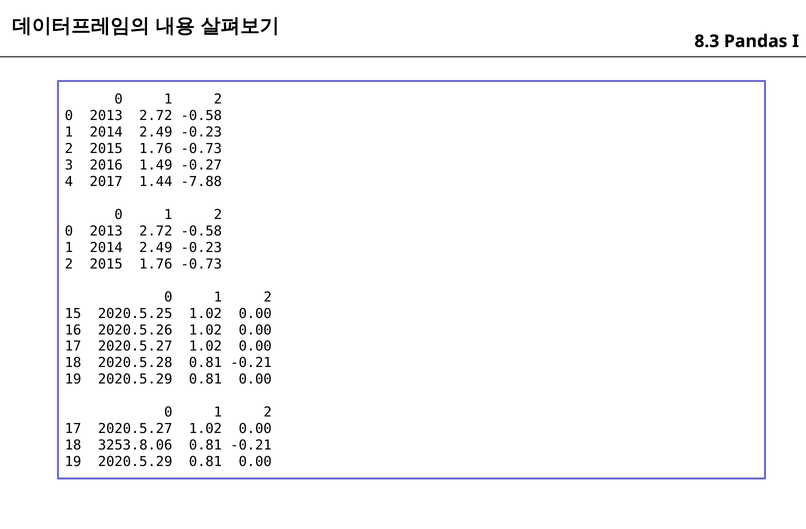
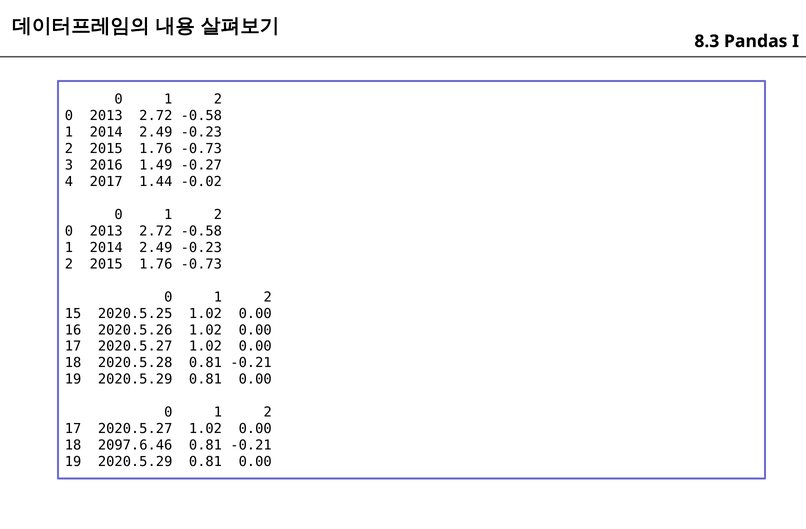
-7.88: -7.88 -> -0.02 (201, 182)
3253.8.06: 3253.8.06 -> 2097.6.46 (135, 446)
